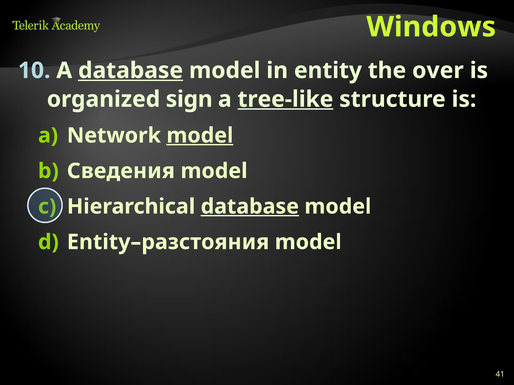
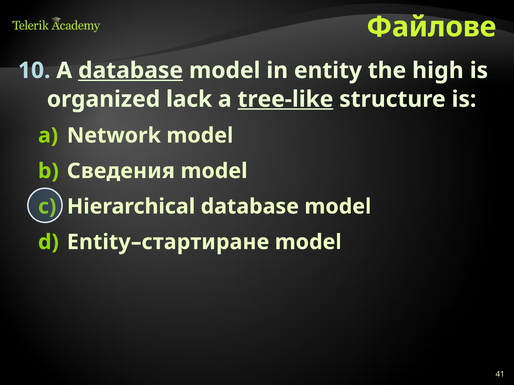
Windows: Windows -> Файлове (431, 27)
over: over -> high (438, 71)
sign: sign -> lack (189, 99)
model underline: present -> none (200, 136)
database underline: present -> none (250, 207)
Entity–разстояния: Entity–разстояния -> Entity–стартиране (168, 242)
